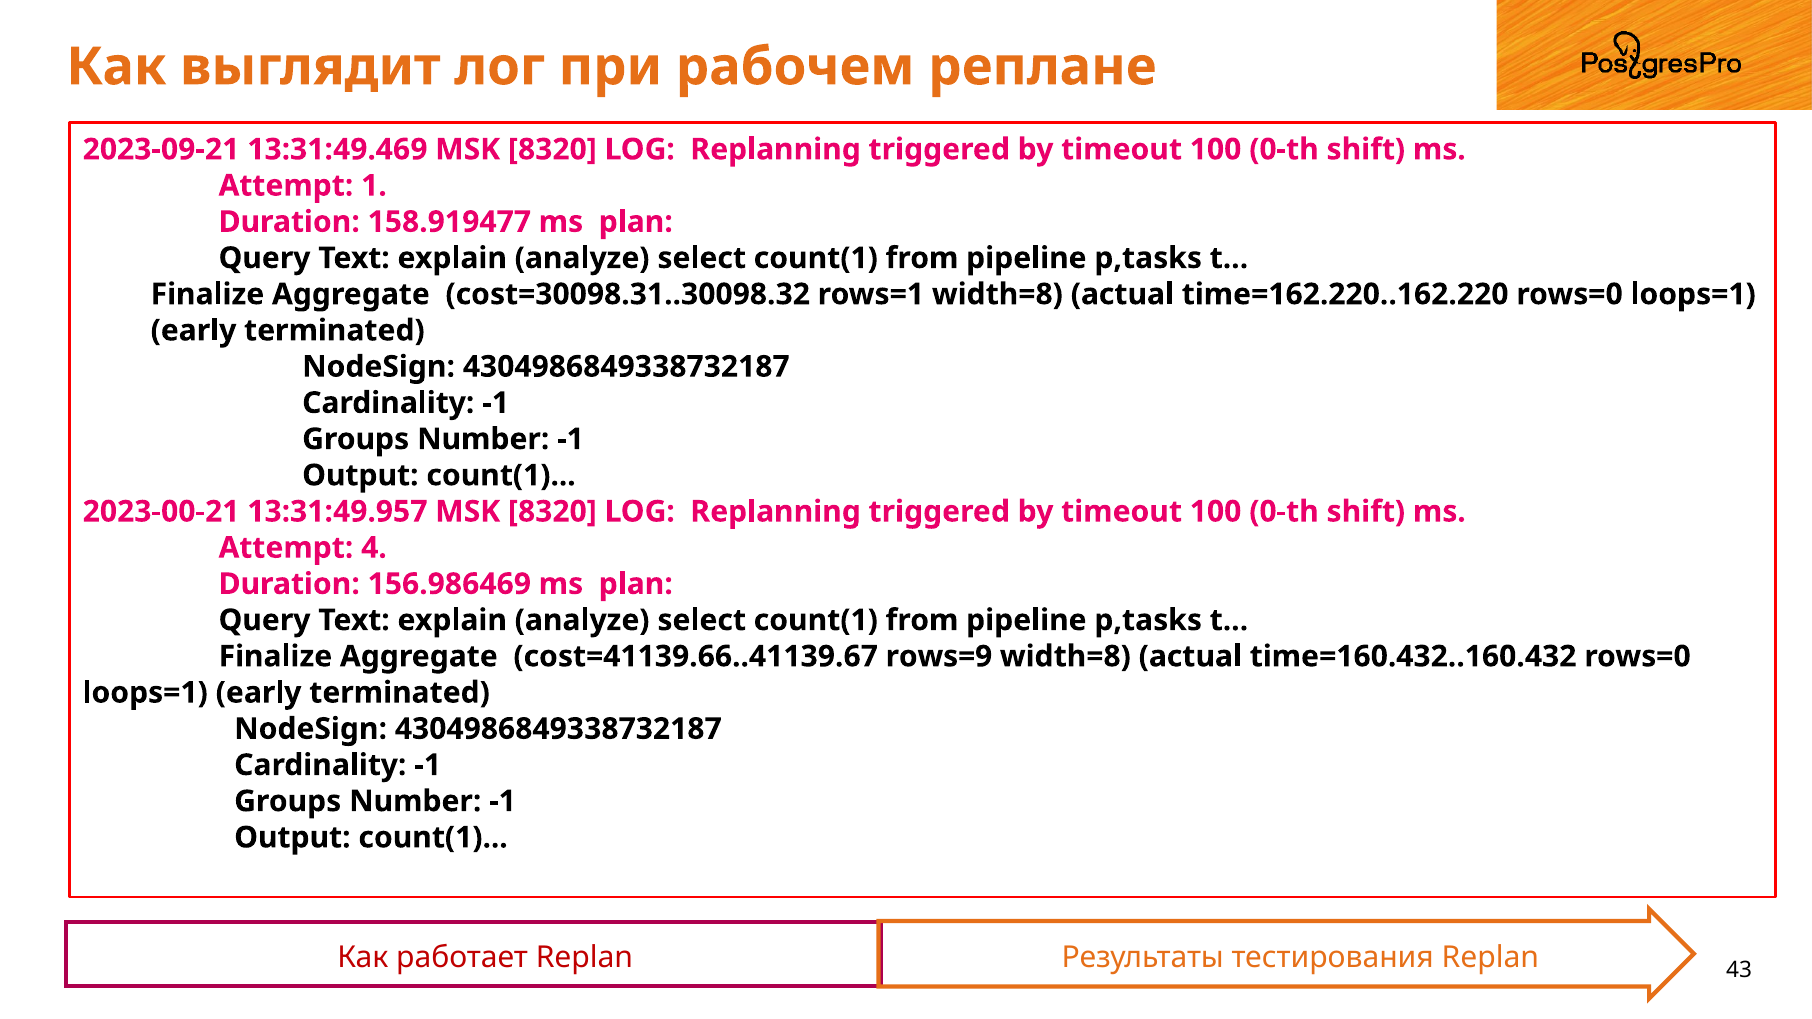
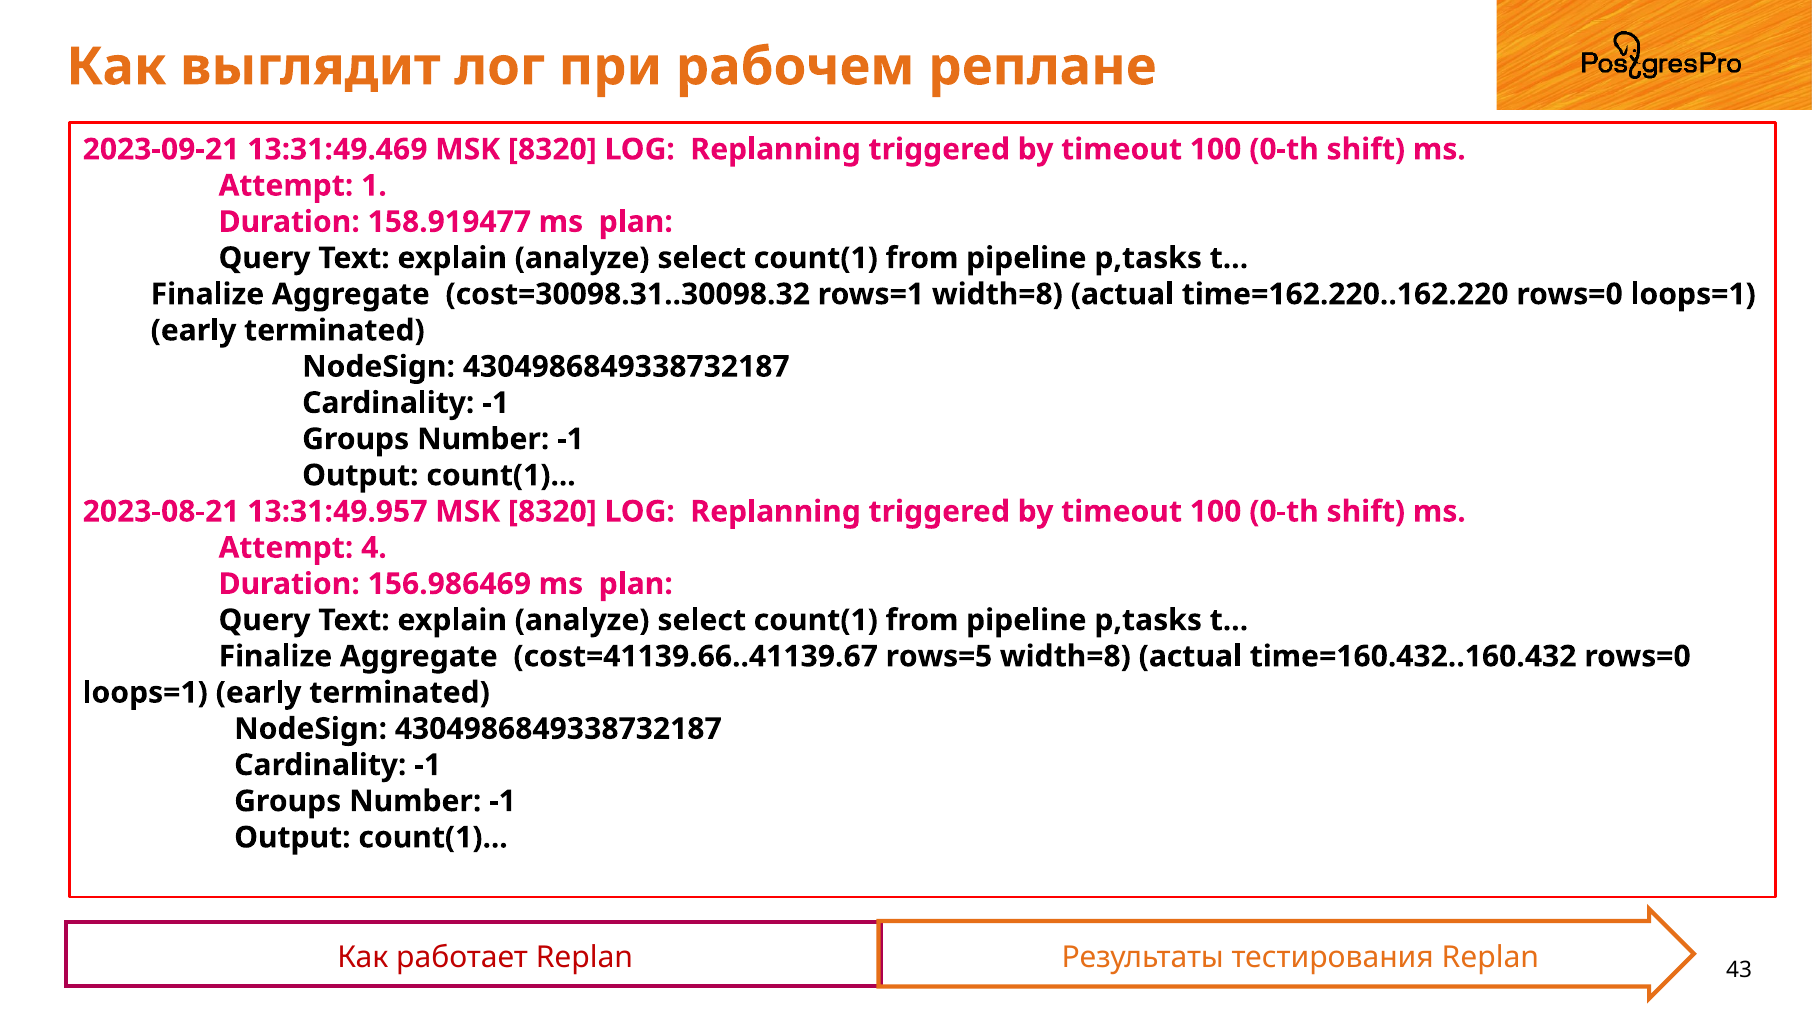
2023-00-21: 2023-00-21 -> 2023-08-21 (161, 512)
rows=9: rows=9 -> rows=5 (939, 657)
